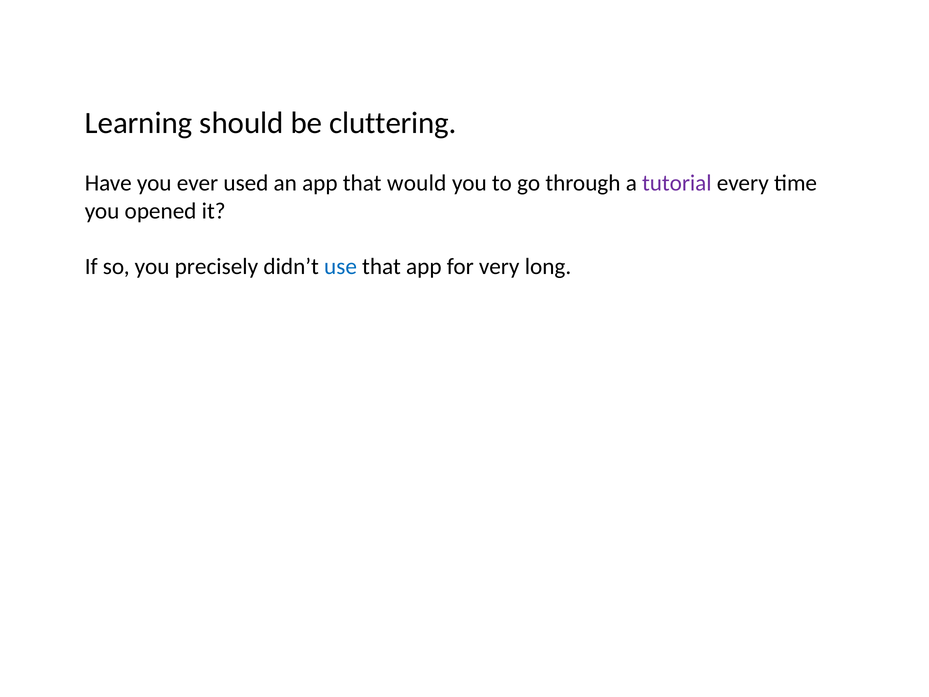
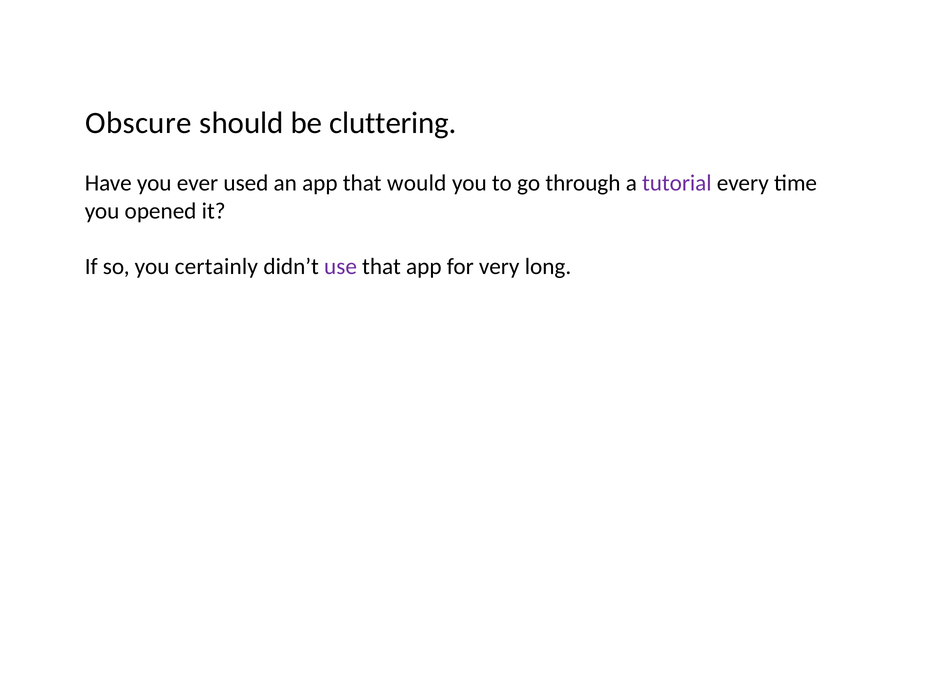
Learning: Learning -> Obscure (138, 123)
precisely: precisely -> certainly (216, 267)
use colour: blue -> purple (341, 267)
